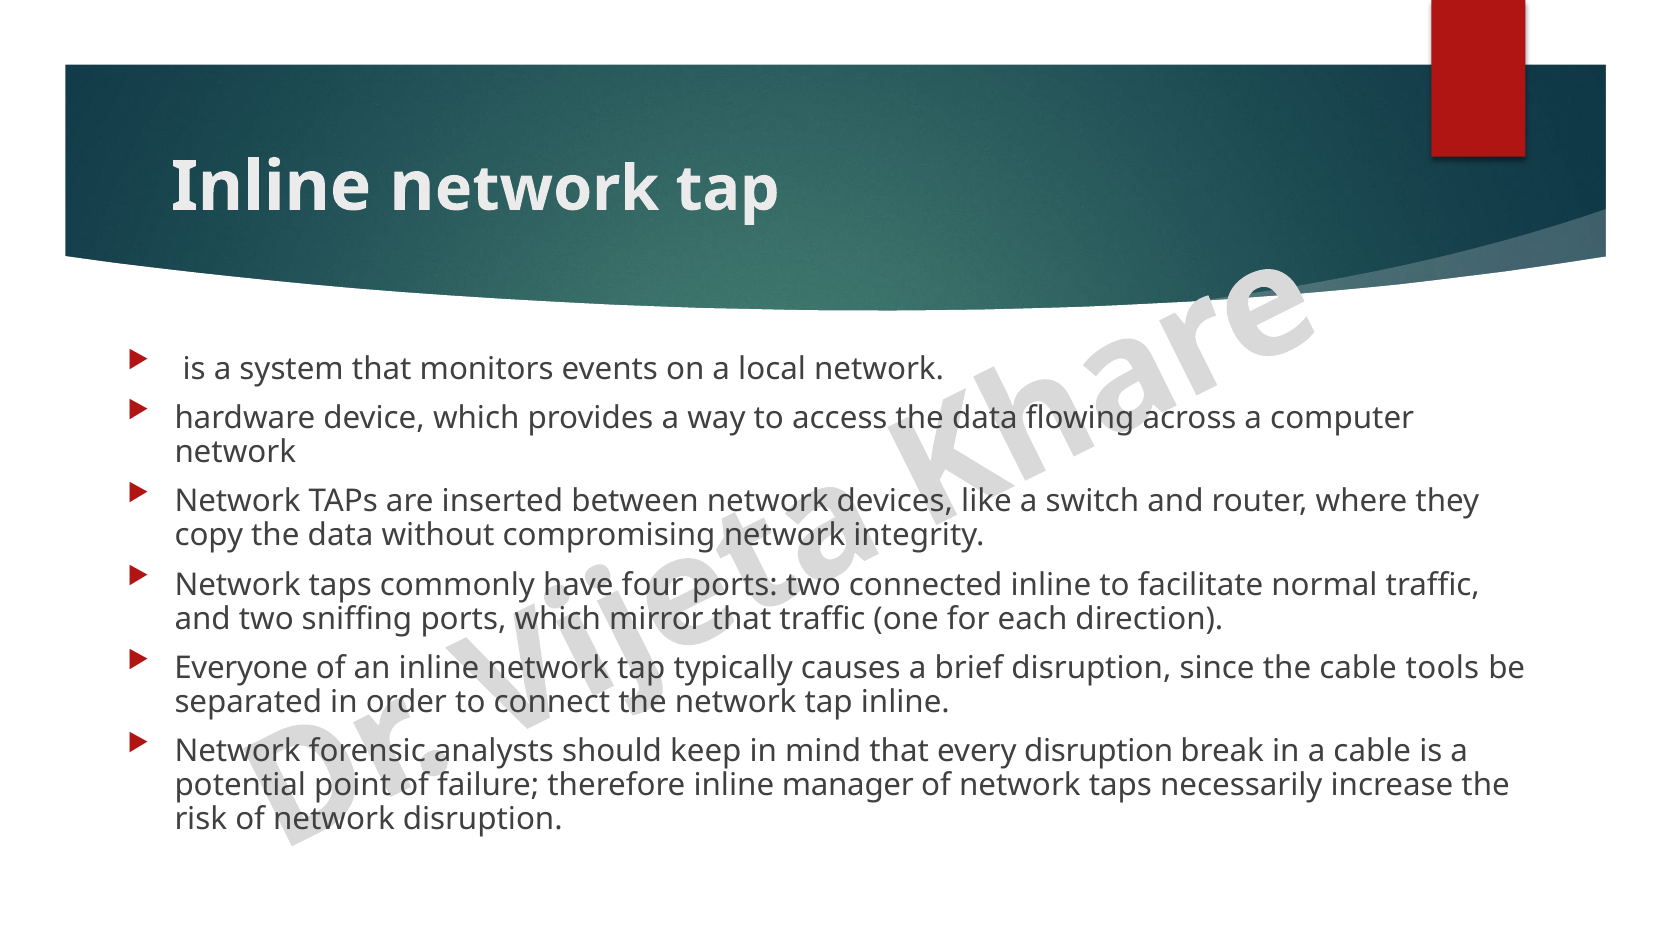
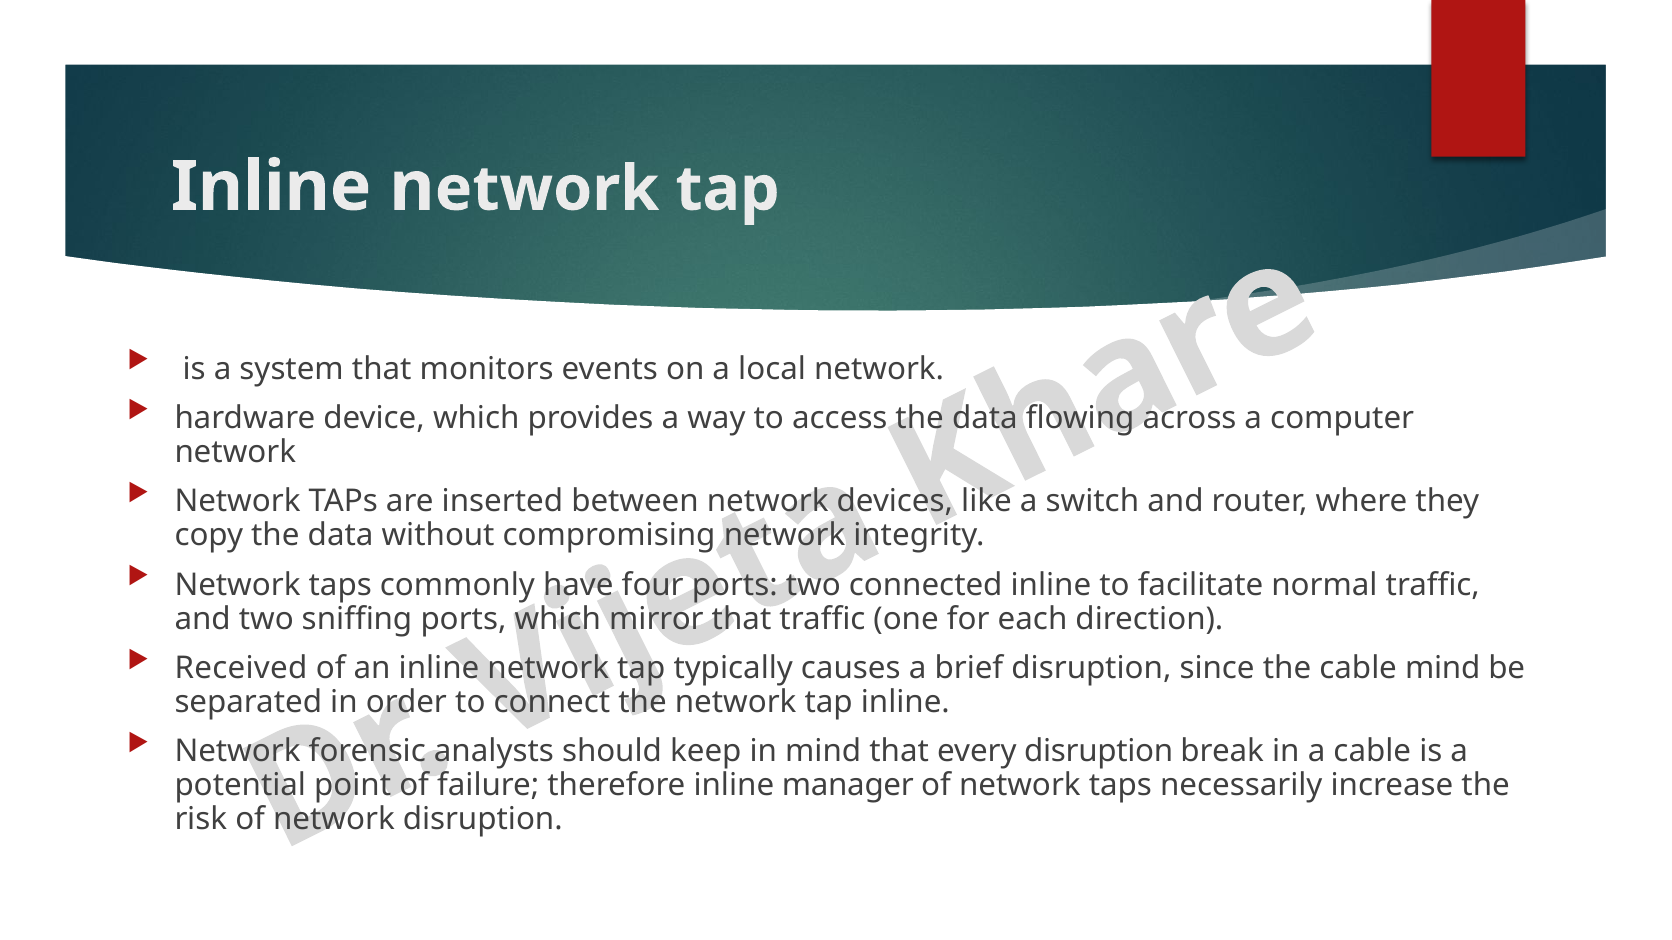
Everyone: Everyone -> Received (241, 669)
cable tools: tools -> mind (1443, 669)
